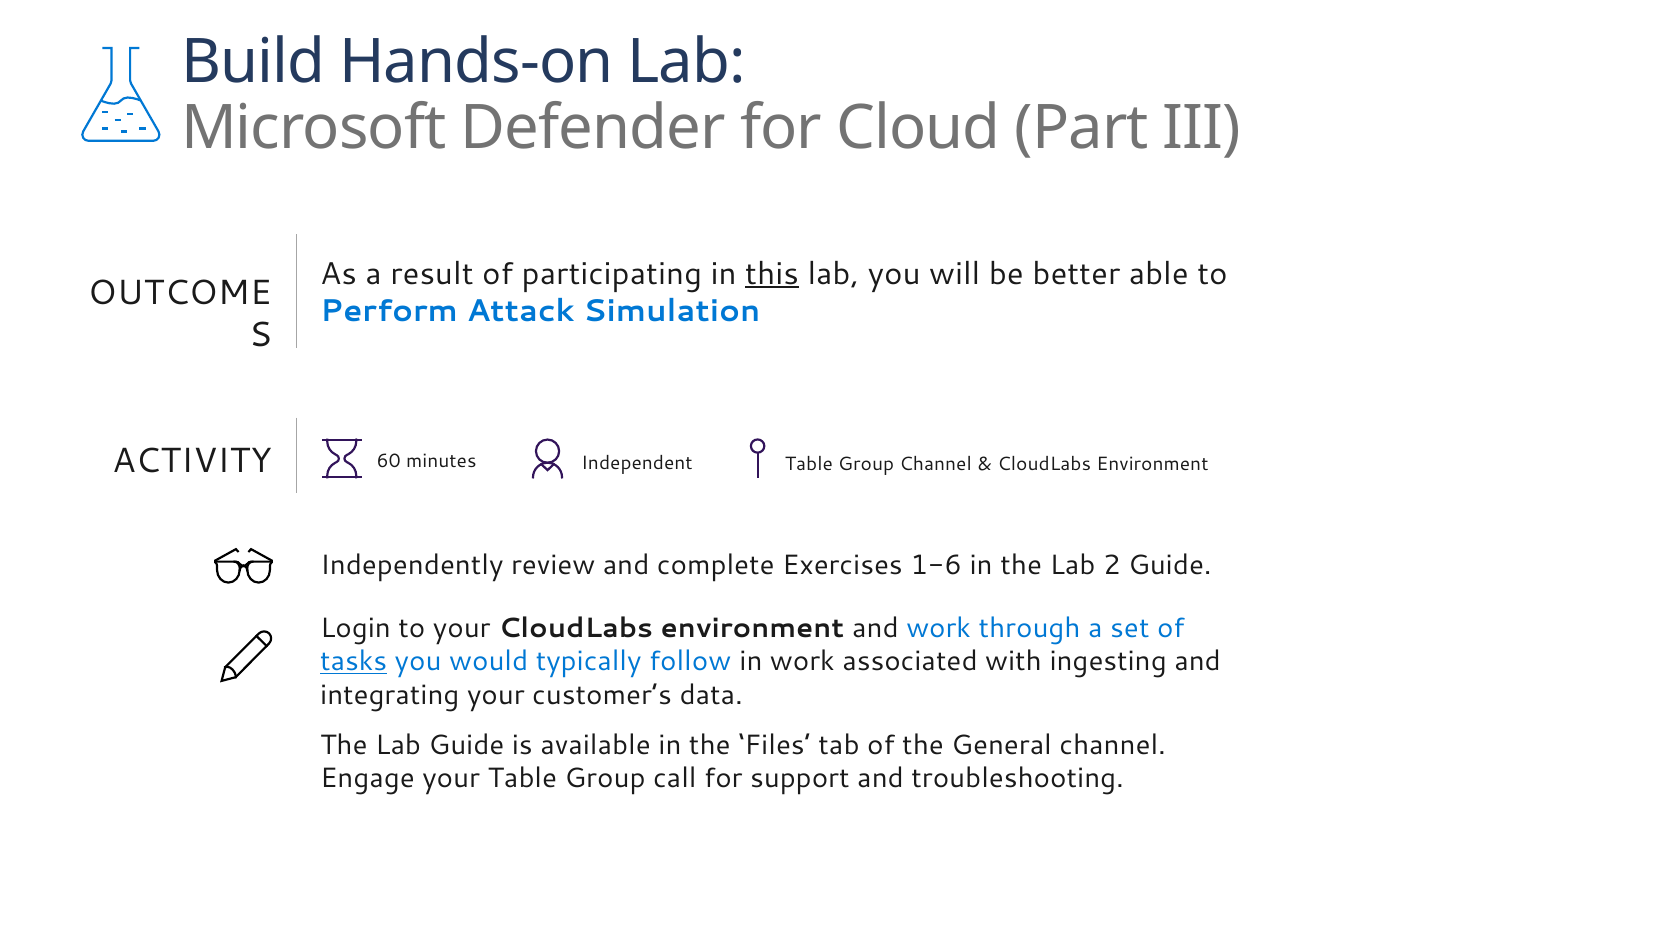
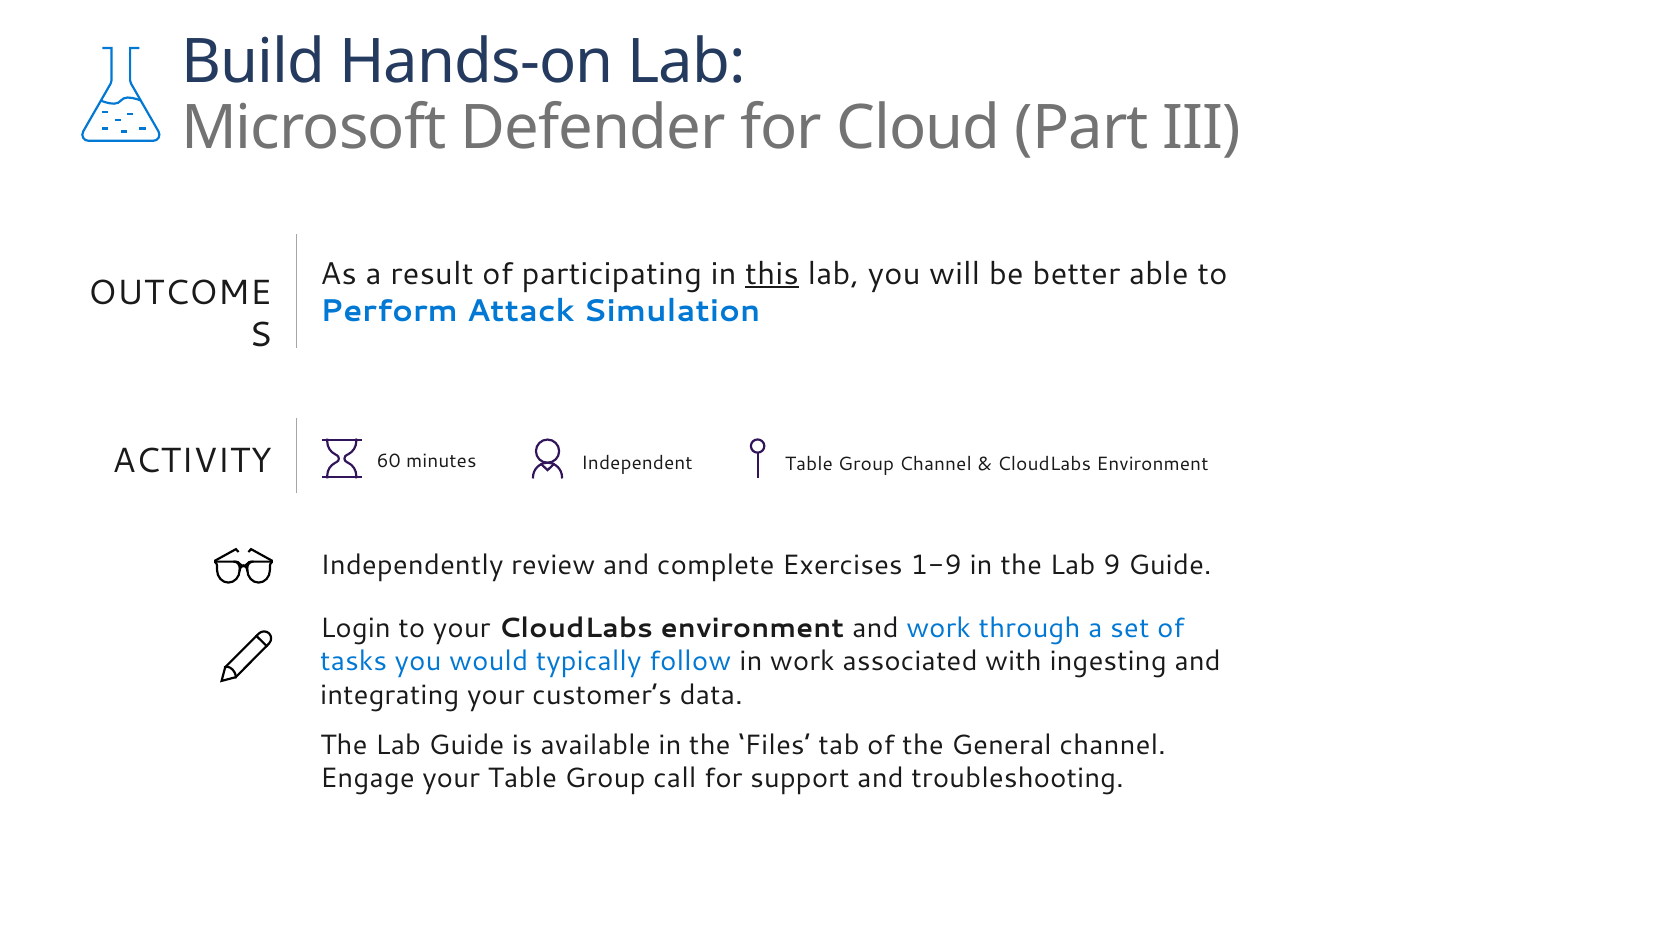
1-6: 1-6 -> 1-9 (936, 565)
2: 2 -> 9 (1112, 565)
tasks underline: present -> none (354, 661)
